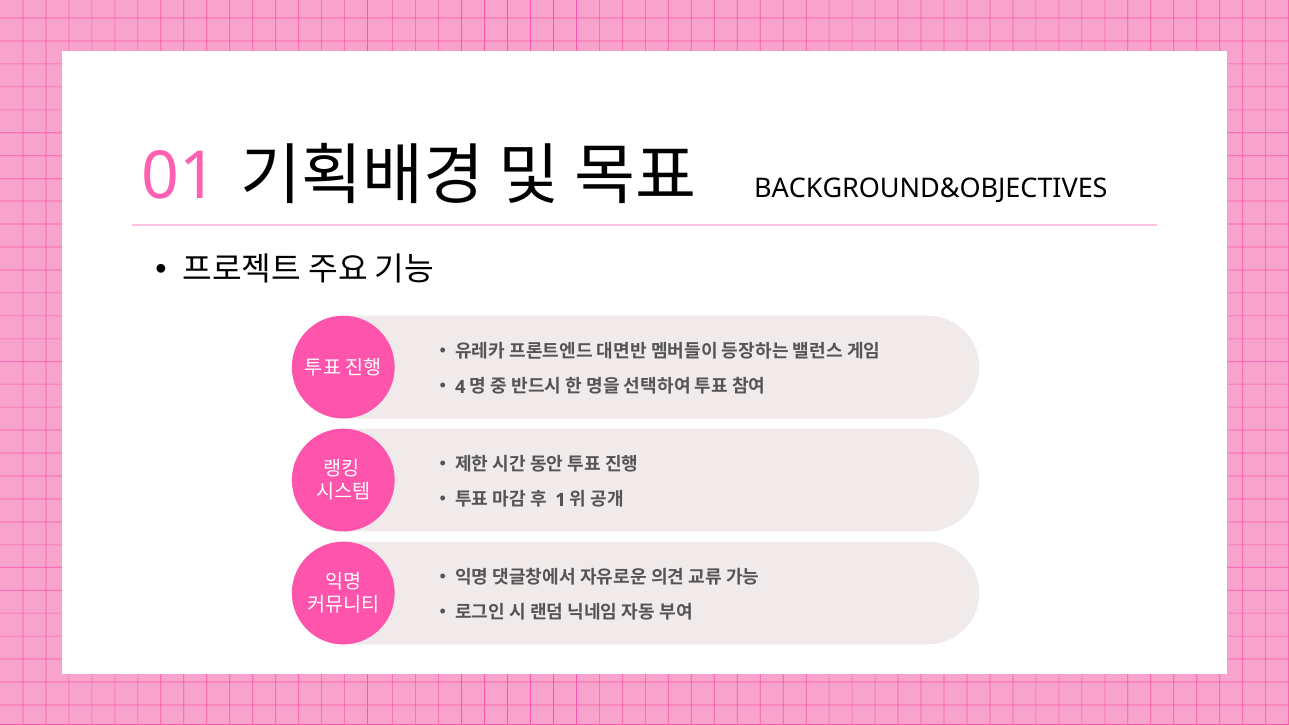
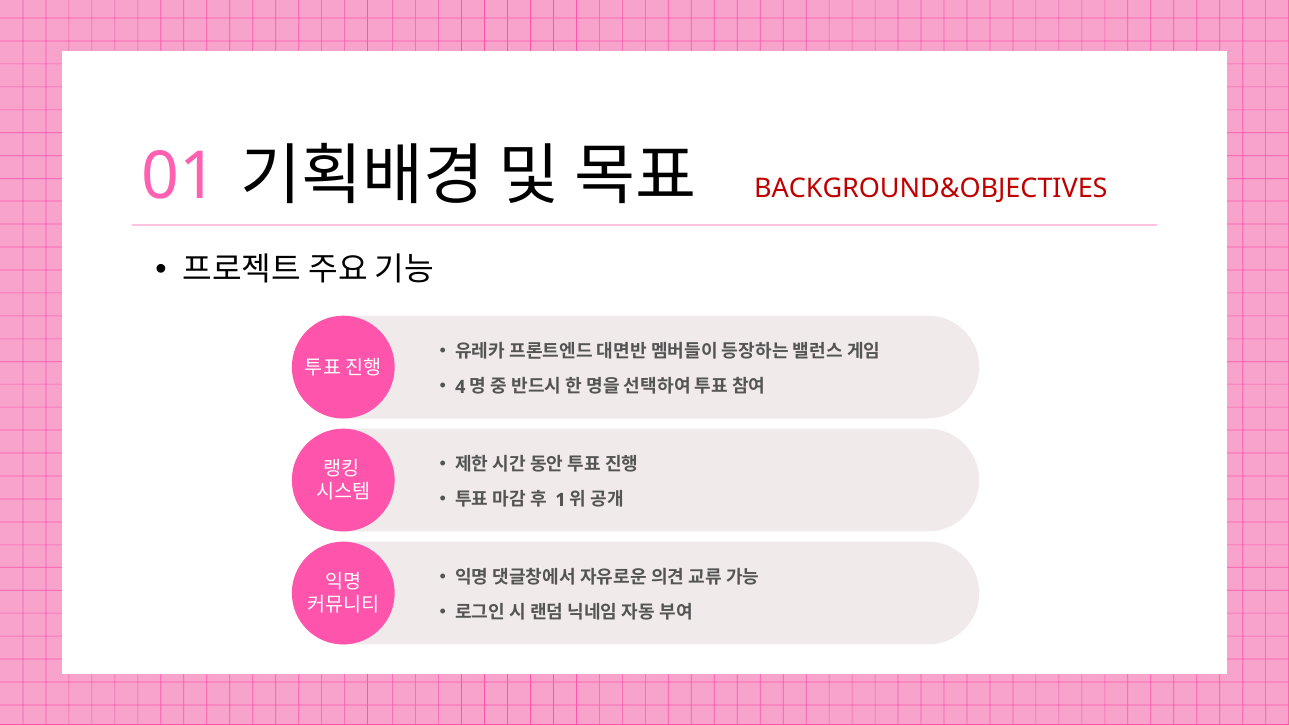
BACKGROUND&OBJECTIVES colour: black -> red (931, 189)
